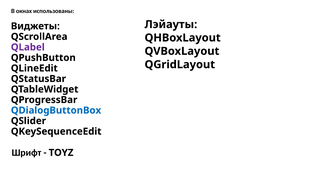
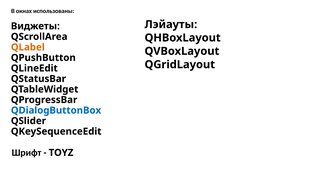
QLabel colour: purple -> orange (28, 47)
